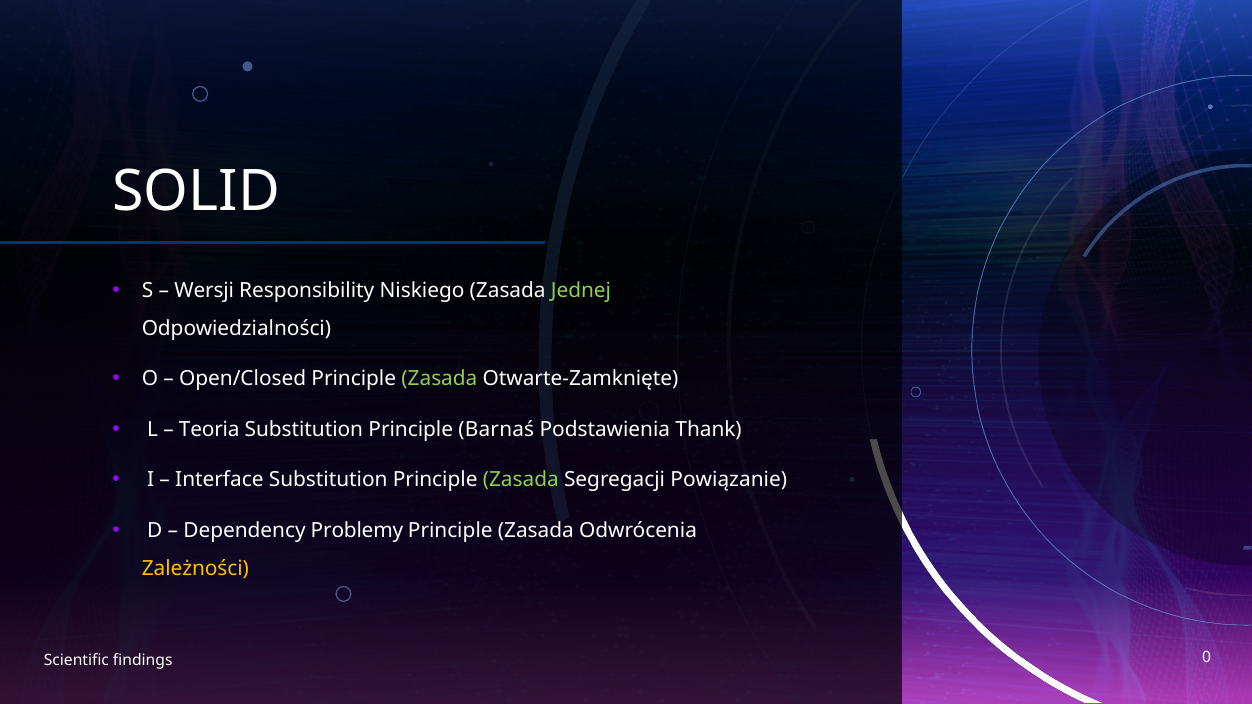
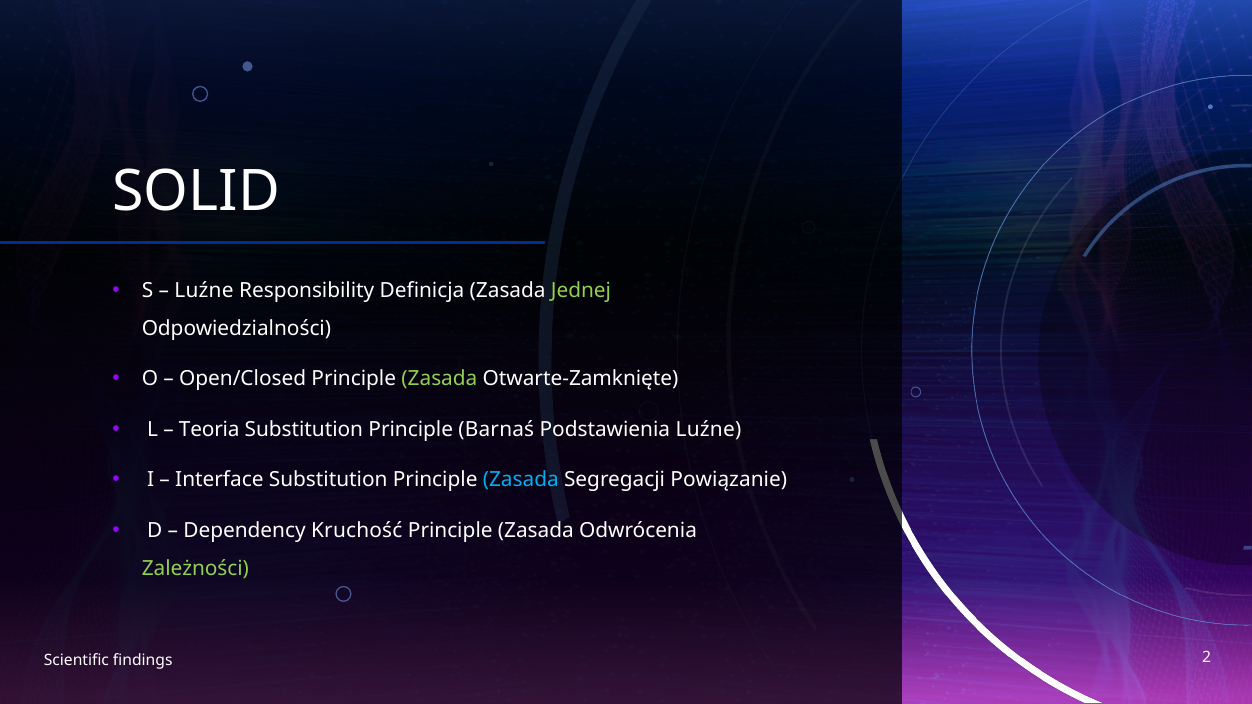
Wersji: Wersji -> Luźne (204, 291)
Niskiego: Niskiego -> Definicja (422, 291)
Podstawienia Thank: Thank -> Luźne (708, 430)
Zasada colour: light green -> light blue (521, 480)
Problemy: Problemy -> Kruchość (357, 531)
Zależności colour: yellow -> light green (195, 568)
0: 0 -> 2 (1207, 658)
